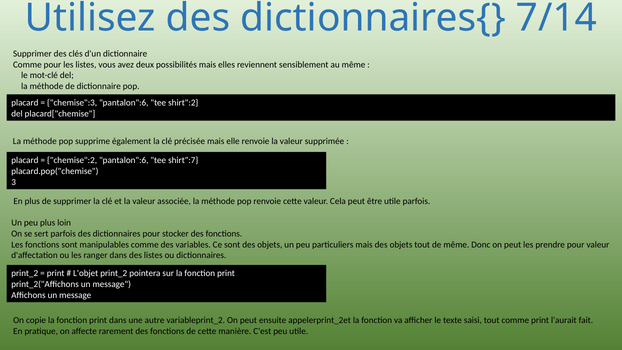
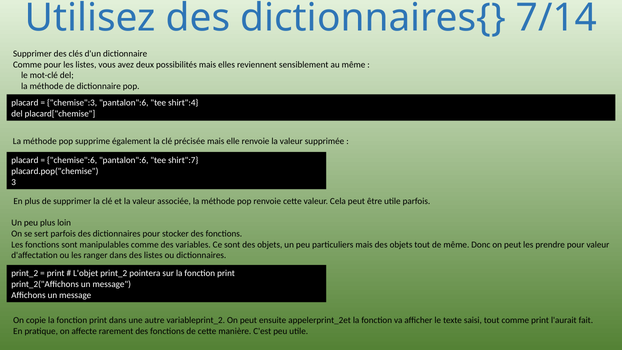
shirt":2: shirt":2 -> shirt":4 (183, 103)
chemise":2: chemise":2 -> chemise":6 (72, 160)
